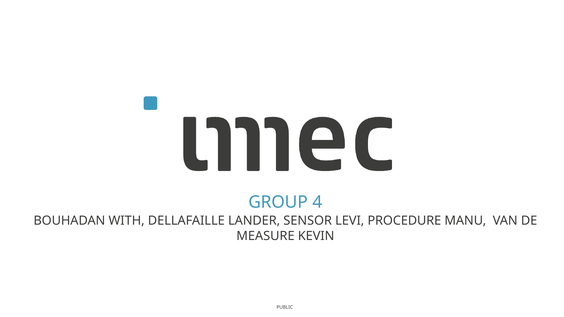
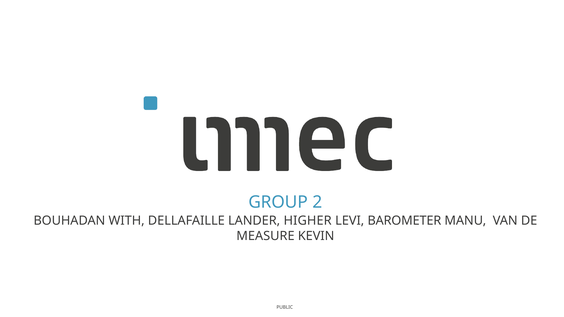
4: 4 -> 2 (317, 202)
SENSOR: SENSOR -> HIGHER (308, 221)
PROCEDURE: PROCEDURE -> BAROMETER (404, 221)
